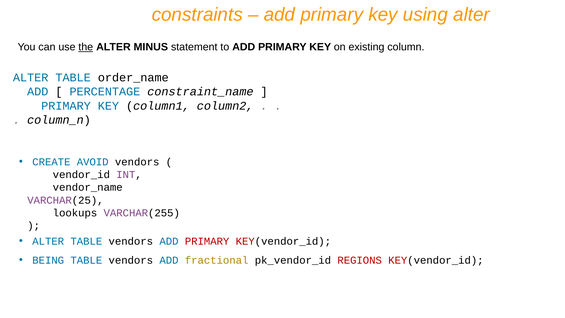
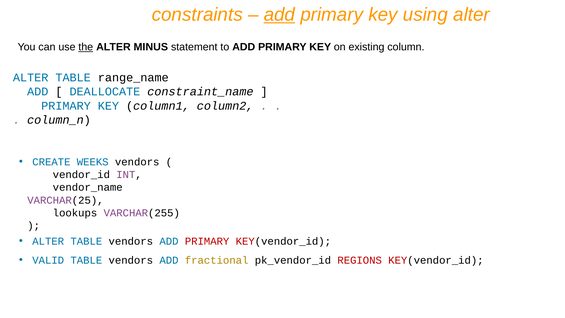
add underline: none -> present (279, 15)
order_name: order_name -> range_name (133, 78)
PERCENTAGE: PERCENTAGE -> DEALLOCATE (105, 92)
AVOID: AVOID -> WEEKS (93, 162)
BEING: BEING -> VALID (48, 260)
